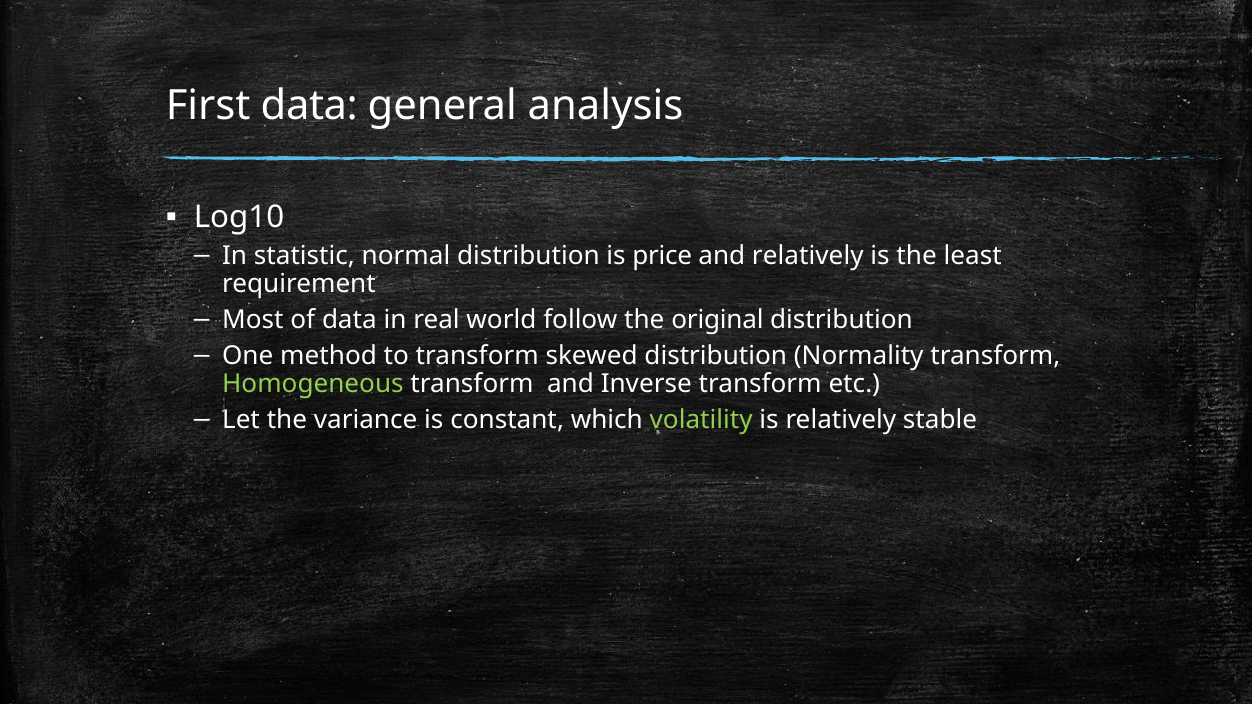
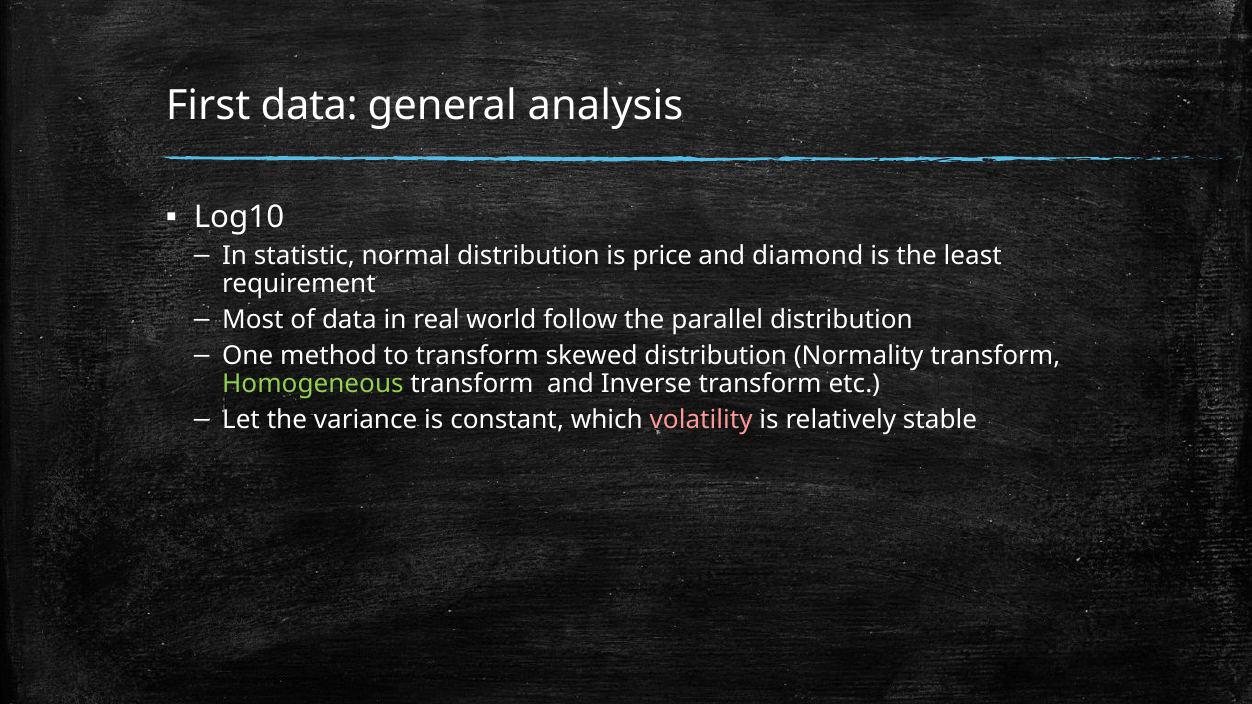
and relatively: relatively -> diamond (808, 256)
original: original -> parallel (717, 320)
volatility colour: light green -> pink (701, 420)
